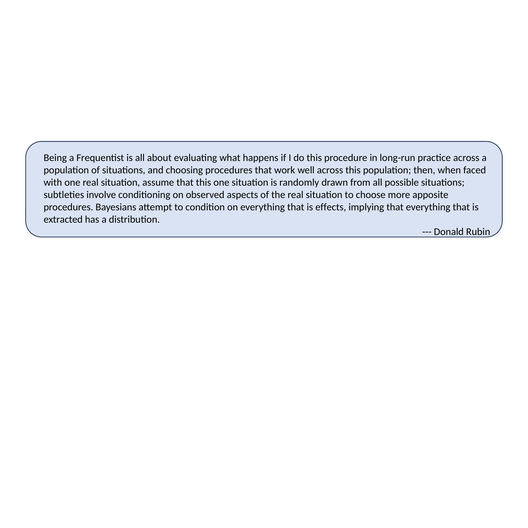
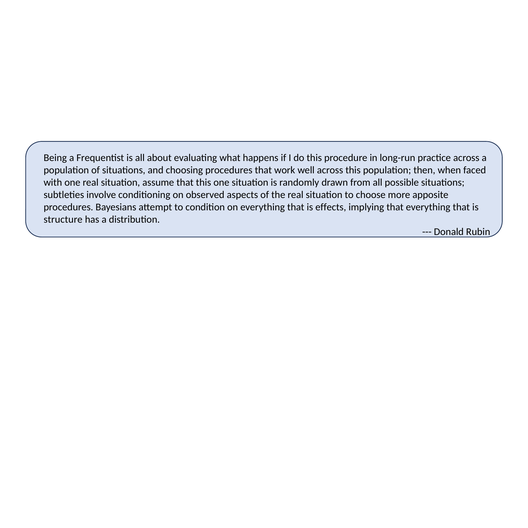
extracted: extracted -> structure (63, 220)
